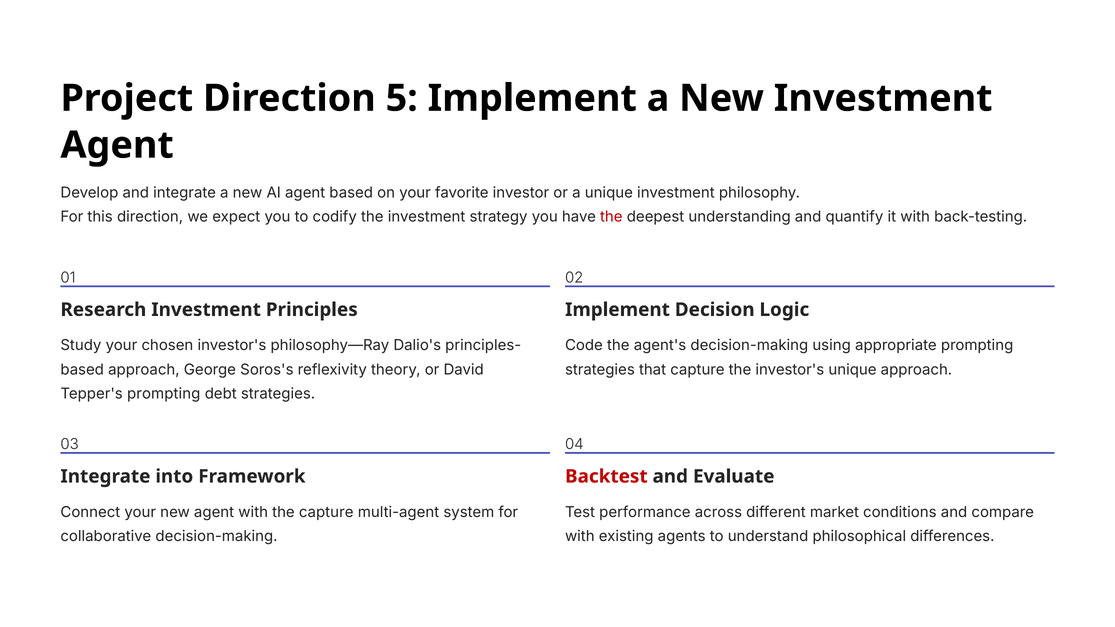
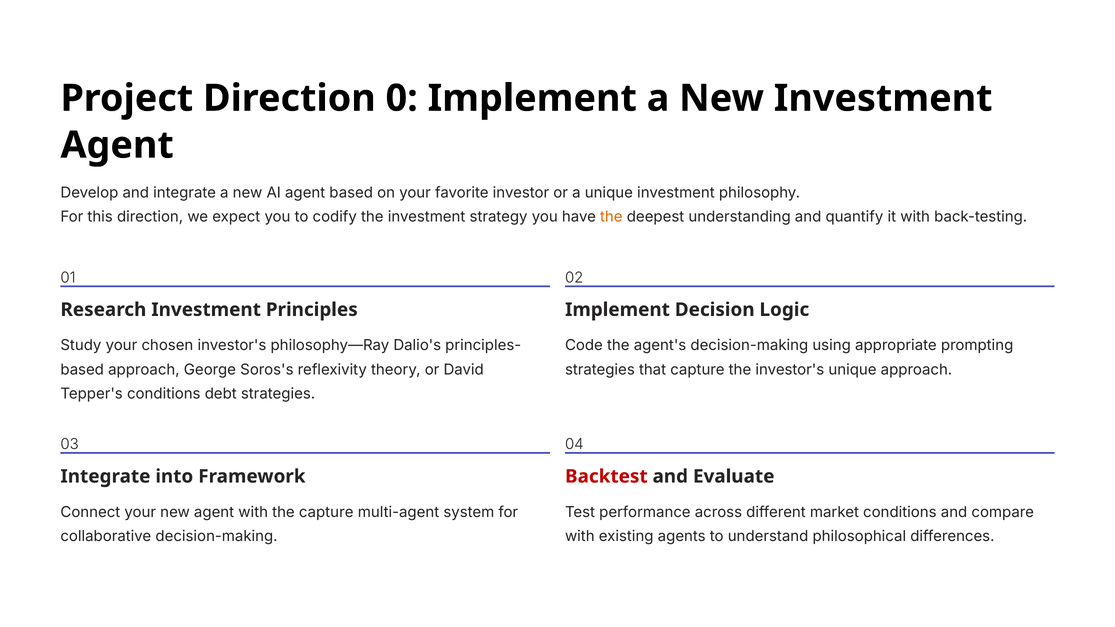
5: 5 -> 0 (402, 98)
the colour: red -> orange (611, 217)
Tepper's prompting: prompting -> conditions (164, 394)
